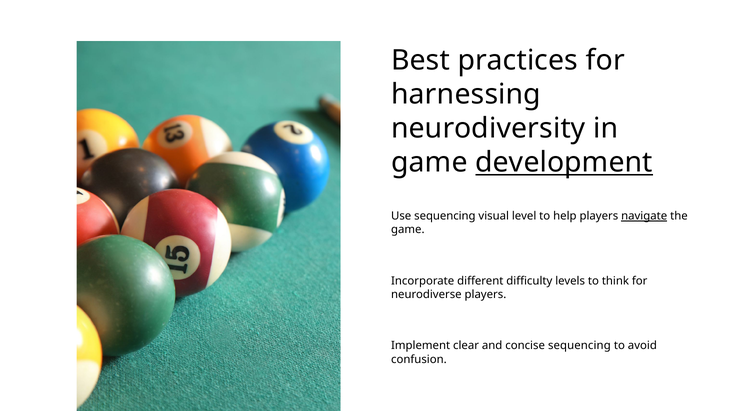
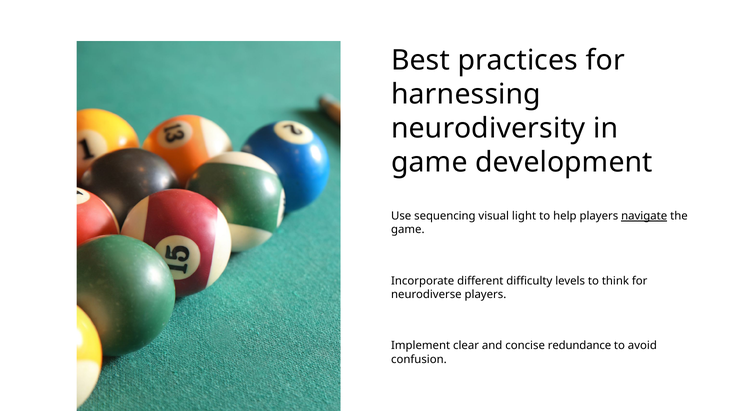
development underline: present -> none (564, 163)
level: level -> light (524, 216)
concise sequencing: sequencing -> redundance (579, 346)
